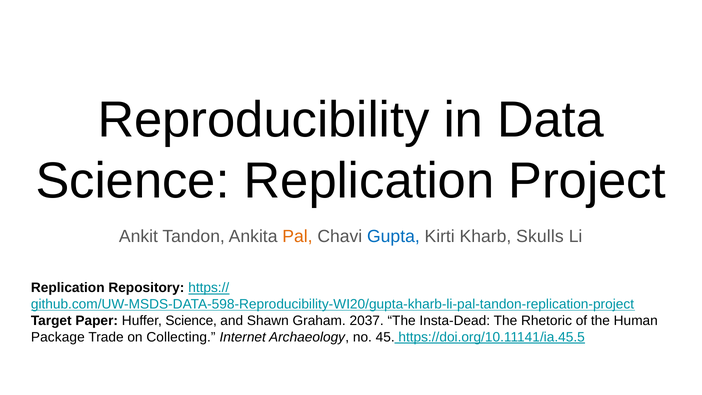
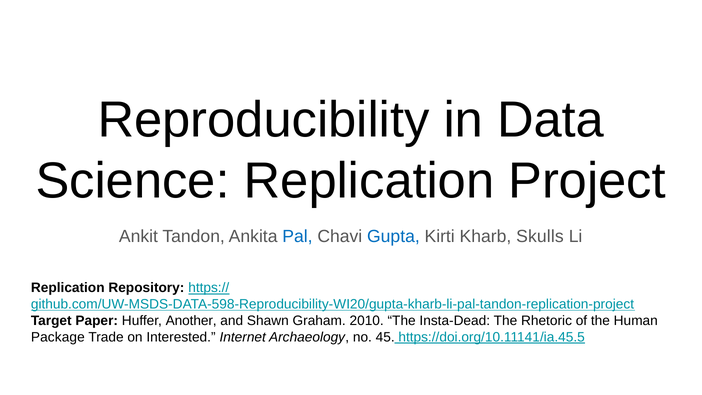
Pal colour: orange -> blue (297, 236)
Huffer Science: Science -> Another (191, 321)
2037: 2037 -> 2010 (367, 321)
Collecting: Collecting -> Interested (181, 337)
